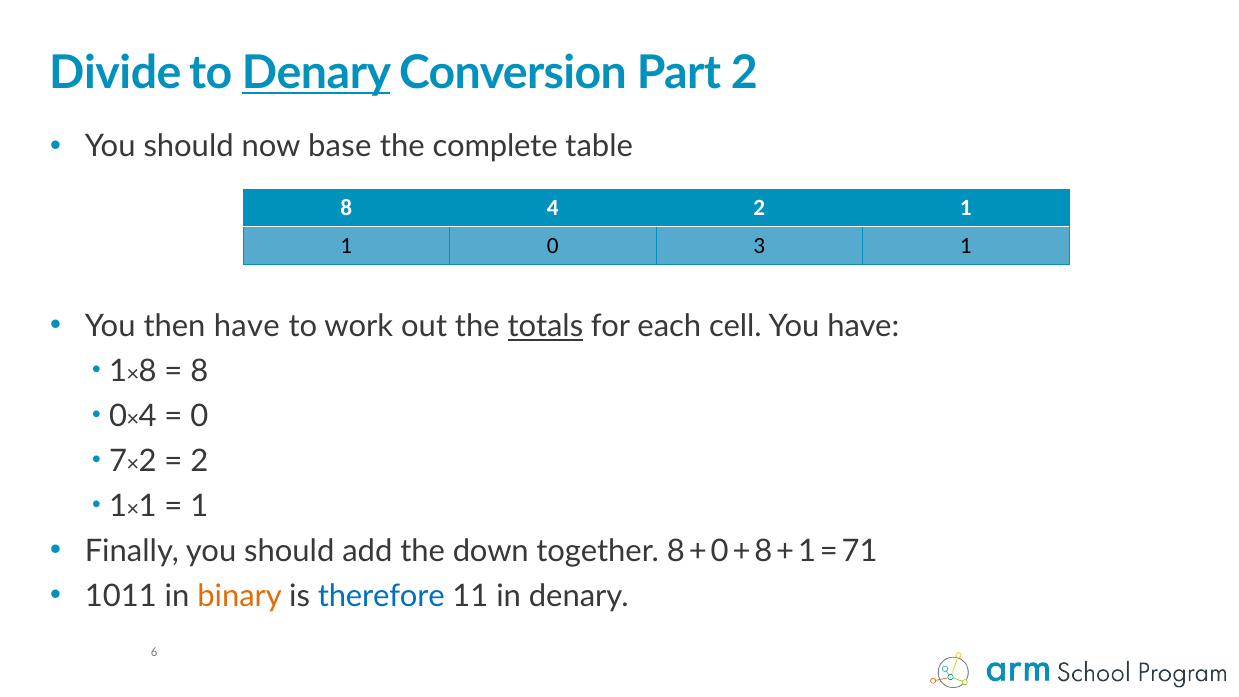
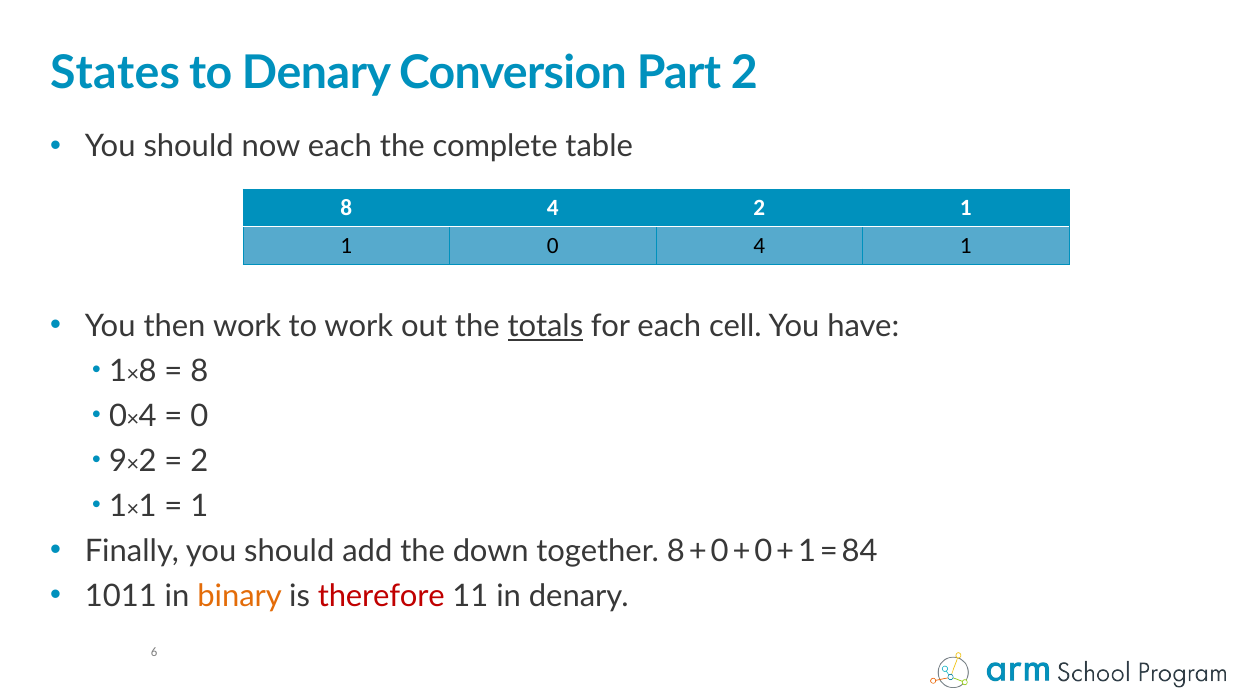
Divide: Divide -> States (115, 73)
Denary underline: present -> none (316, 73)
now base: base -> each (340, 147)
0 3: 3 -> 4 (759, 246)
then have: have -> work (247, 326)
7: 7 -> 9 (118, 461)
8: 8 -> 0 (763, 551)
71: 71 -> 84 (860, 551)
therefore colour: blue -> red (381, 596)
